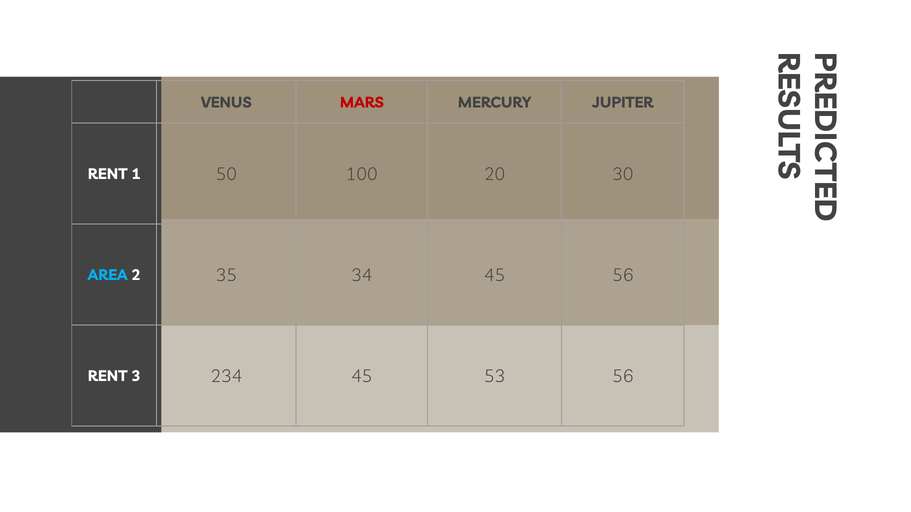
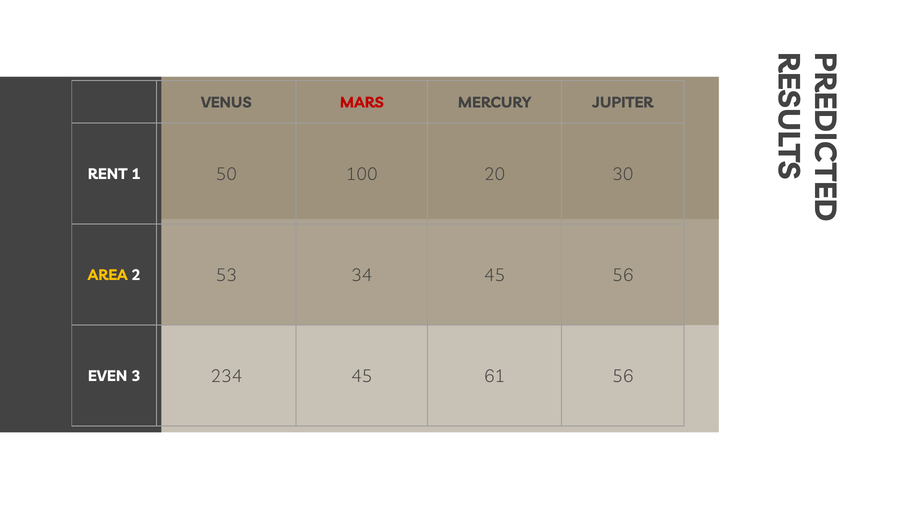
AREA colour: light blue -> yellow (108, 276)
35: 35 -> 53 (226, 276)
RENT: RENT -> EVEN (108, 377)
53: 53 -> 61 (495, 377)
